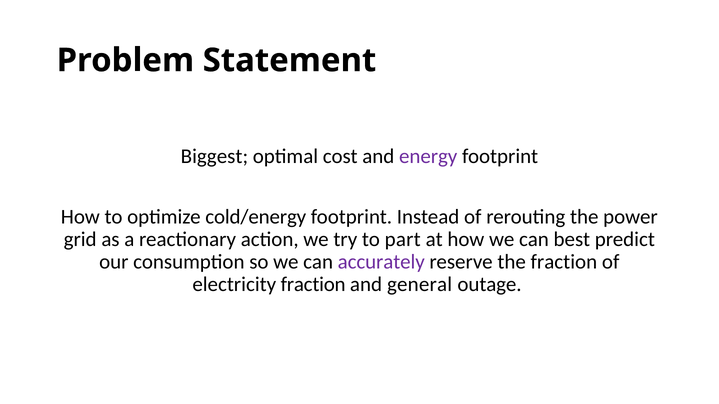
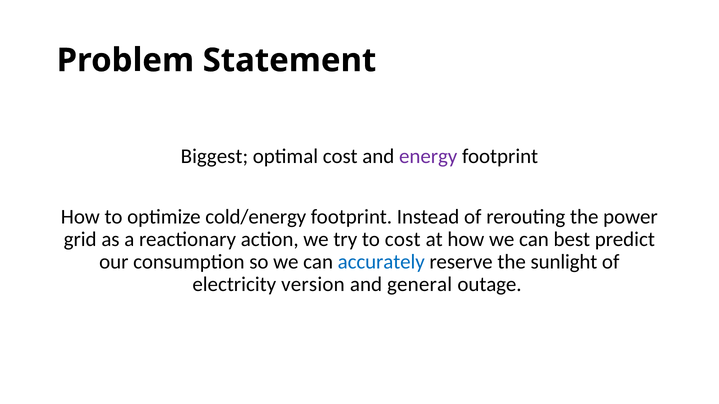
to part: part -> cost (403, 240)
accurately colour: purple -> blue (381, 262)
the fraction: fraction -> sunlight (564, 262)
electricity fraction: fraction -> version (313, 285)
